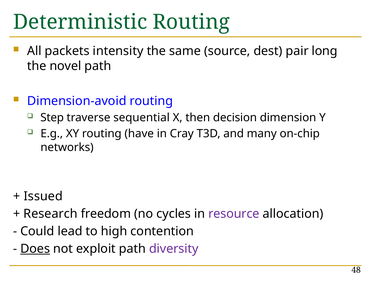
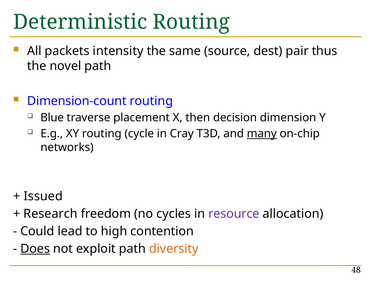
long: long -> thus (325, 51)
Dimension-avoid: Dimension-avoid -> Dimension-count (77, 101)
Step: Step -> Blue (52, 117)
sequential: sequential -> placement (142, 117)
have: have -> cycle (139, 133)
many underline: none -> present (262, 133)
diversity colour: purple -> orange (174, 248)
